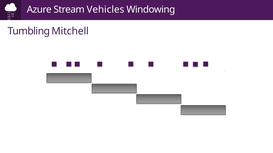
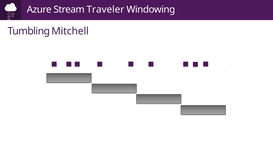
Vehicles: Vehicles -> Traveler (105, 10)
